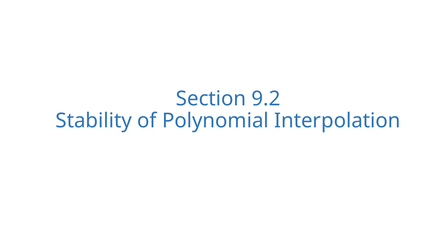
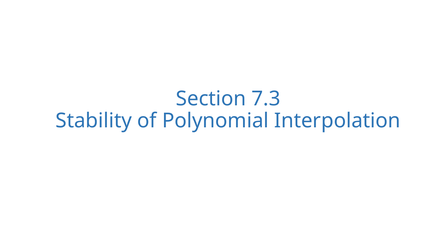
9.2: 9.2 -> 7.3 (266, 98)
